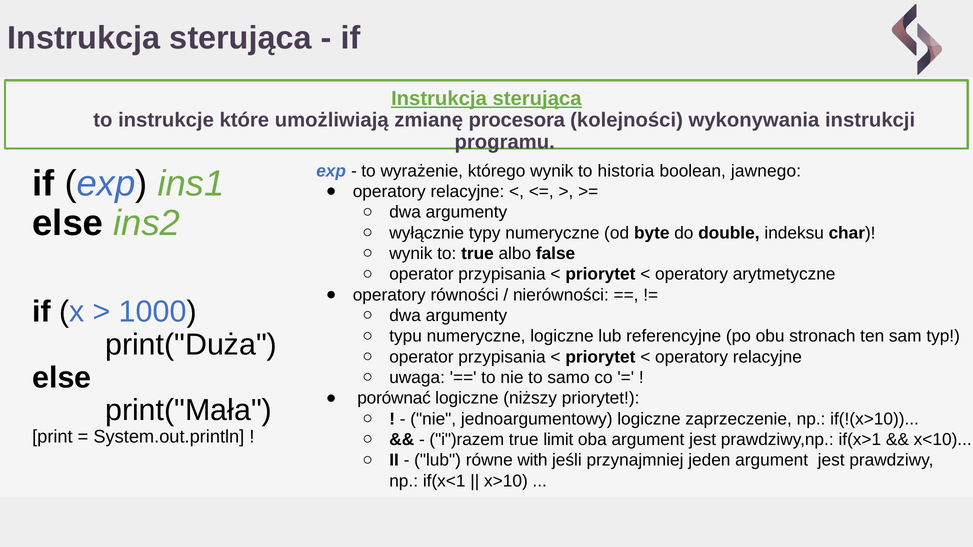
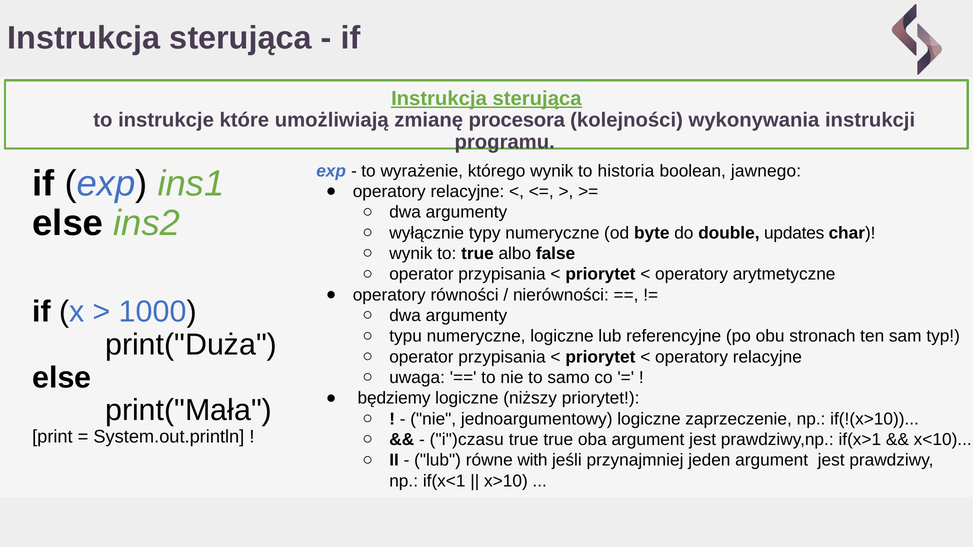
indeksu: indeksu -> updates (794, 233)
porównać: porównać -> będziemy (394, 399)
i")razem: i")razem -> i")czasu (467, 440)
true limit: limit -> true (558, 440)
